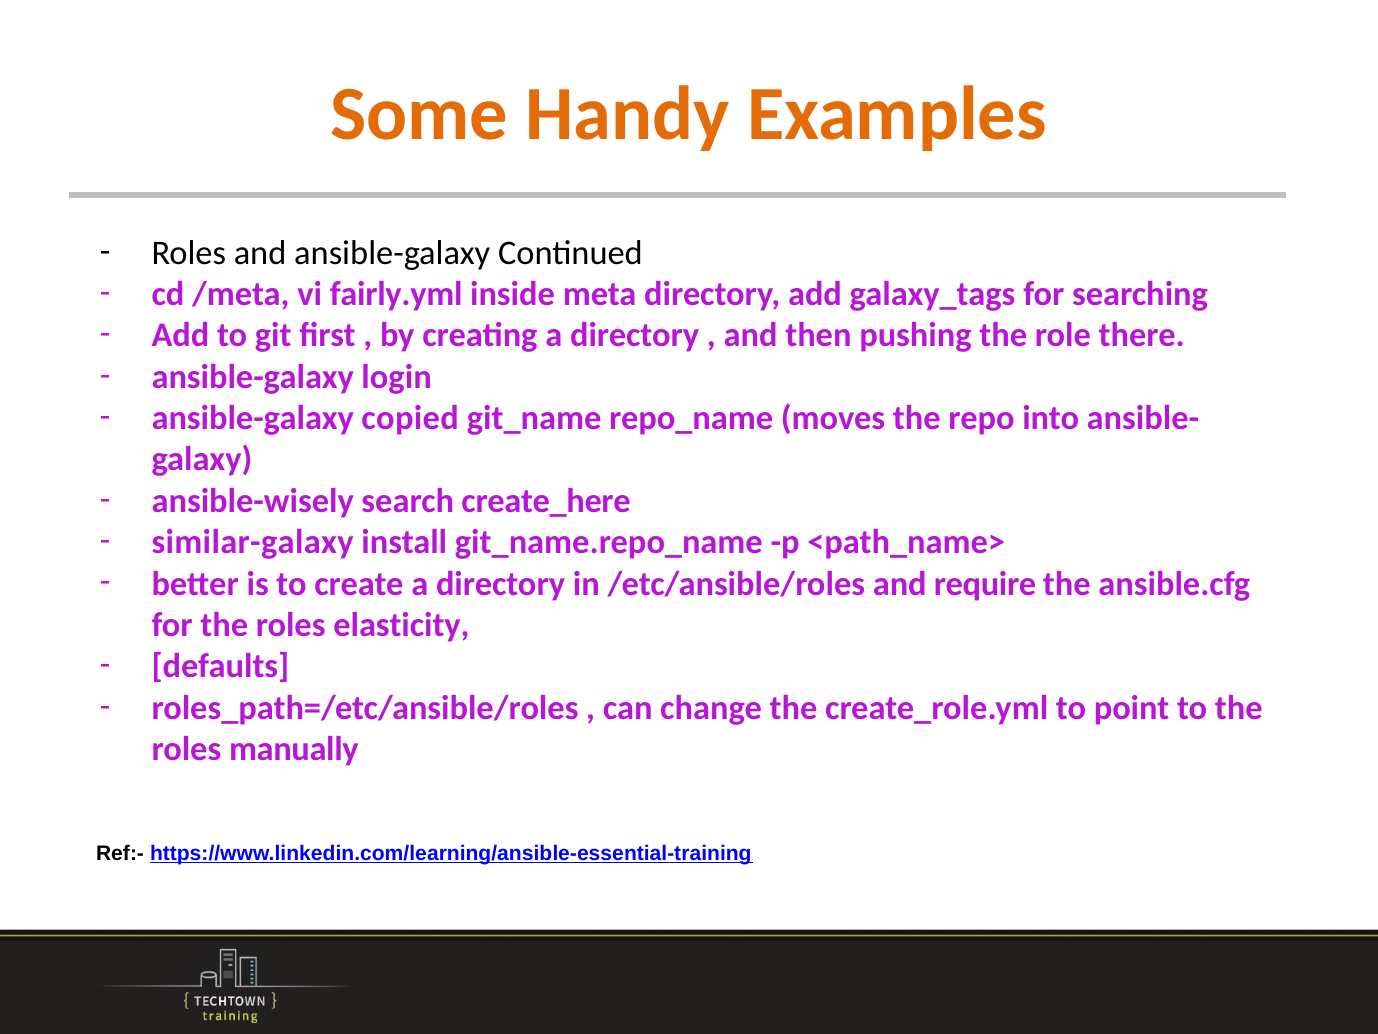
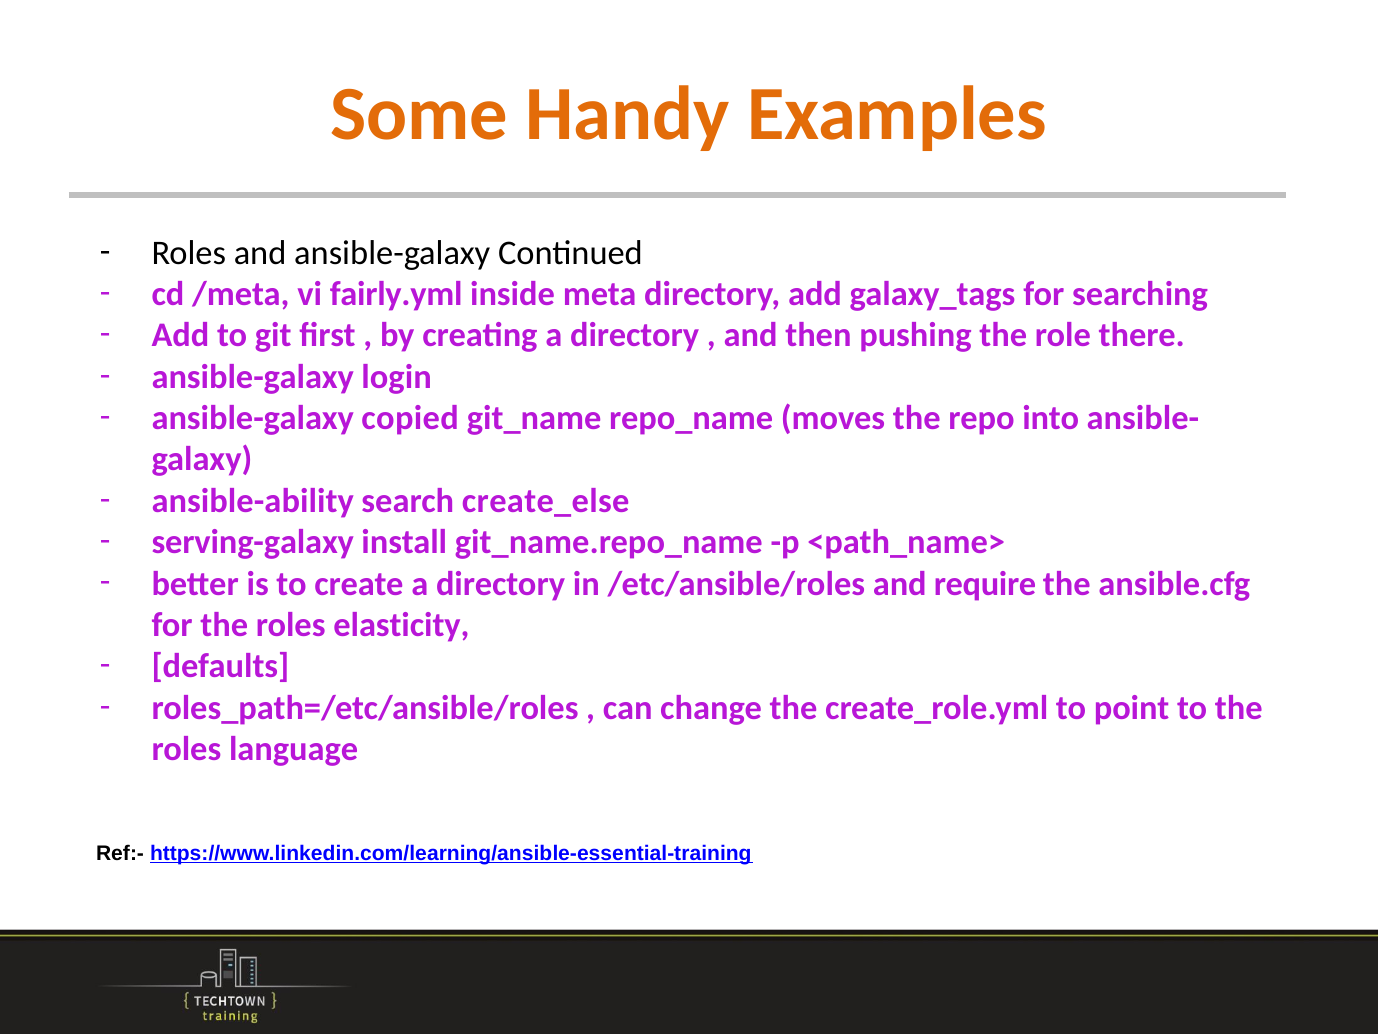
ansible-wisely: ansible-wisely -> ansible-ability (253, 501)
create_here: create_here -> create_else (546, 501)
similar-galaxy: similar-galaxy -> serving-galaxy (253, 542)
manually: manually -> language (294, 749)
